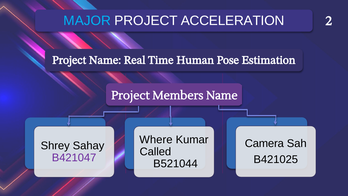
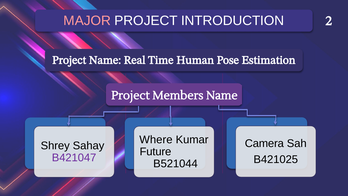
MAJOR colour: light blue -> pink (87, 21)
ACCELERATION: ACCELERATION -> INTRODUCTION (233, 21)
Called: Called -> Future (155, 152)
